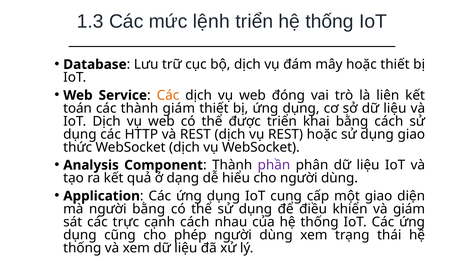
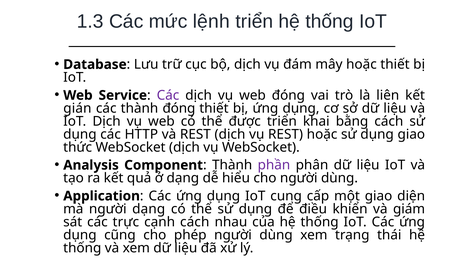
Các colour: orange -> purple (168, 95)
toán: toán -> gián (77, 108)
thành giám: giám -> đóng (179, 108)
người bằng: bằng -> dạng (149, 209)
